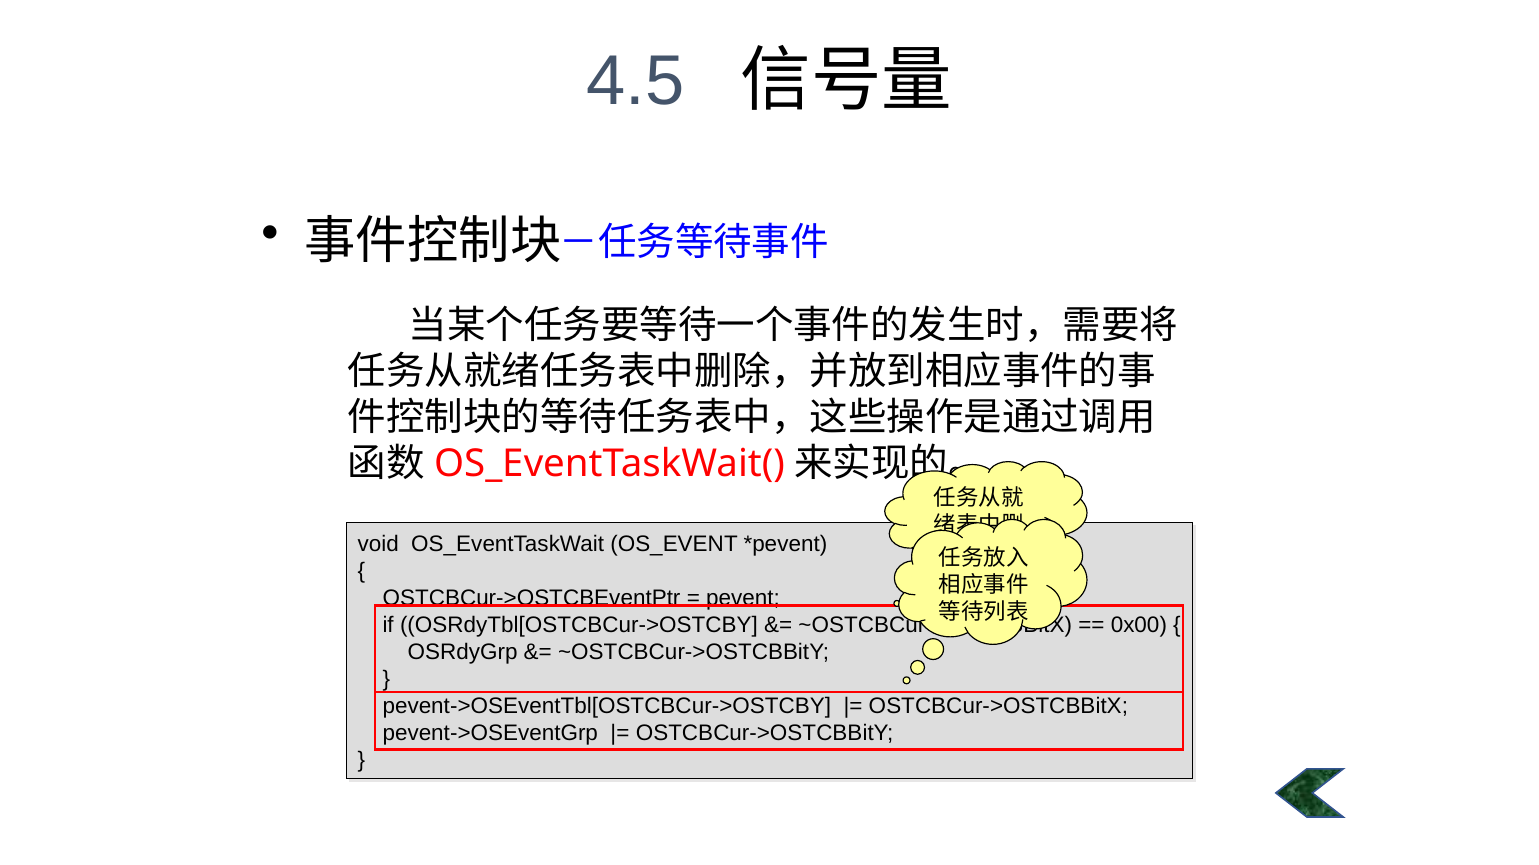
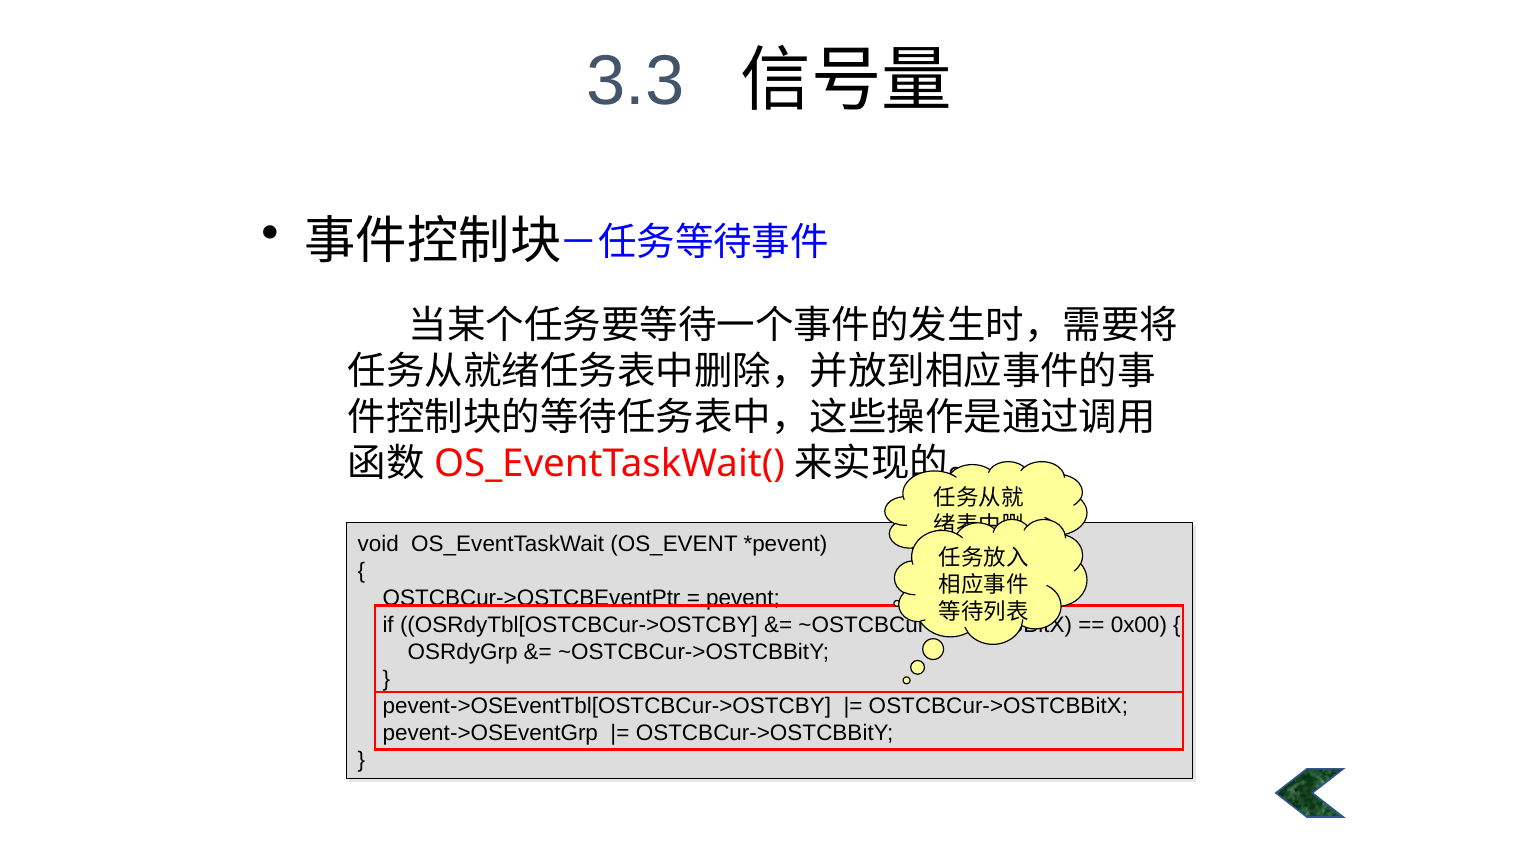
4.5: 4.5 -> 3.3 (635, 81)
